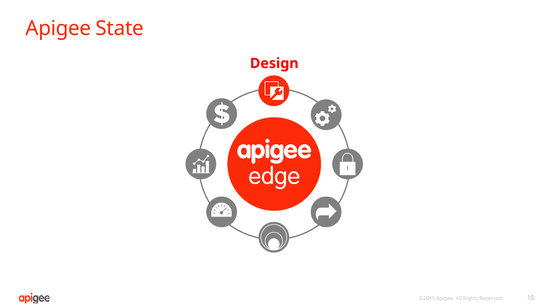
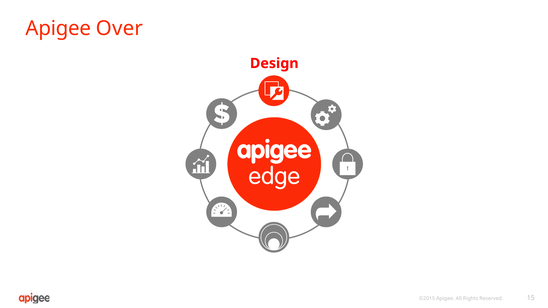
State: State -> Over (119, 28)
